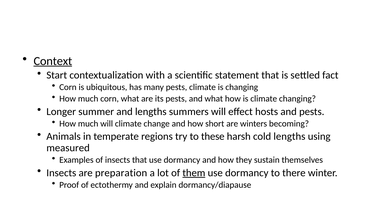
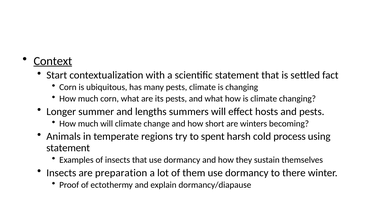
these: these -> spent (213, 137)
cold lengths: lengths -> process (290, 137)
measured: measured -> statement (68, 148)
them underline: present -> none (194, 173)
